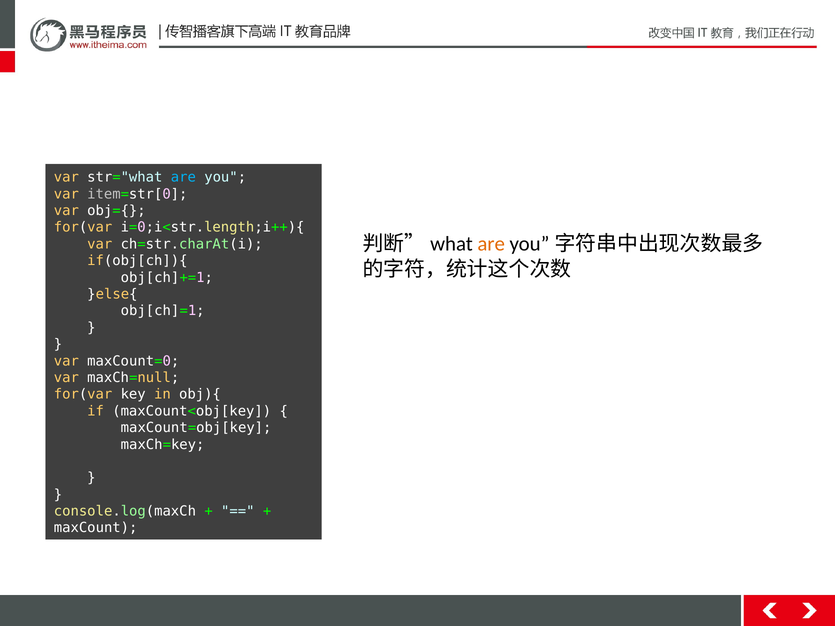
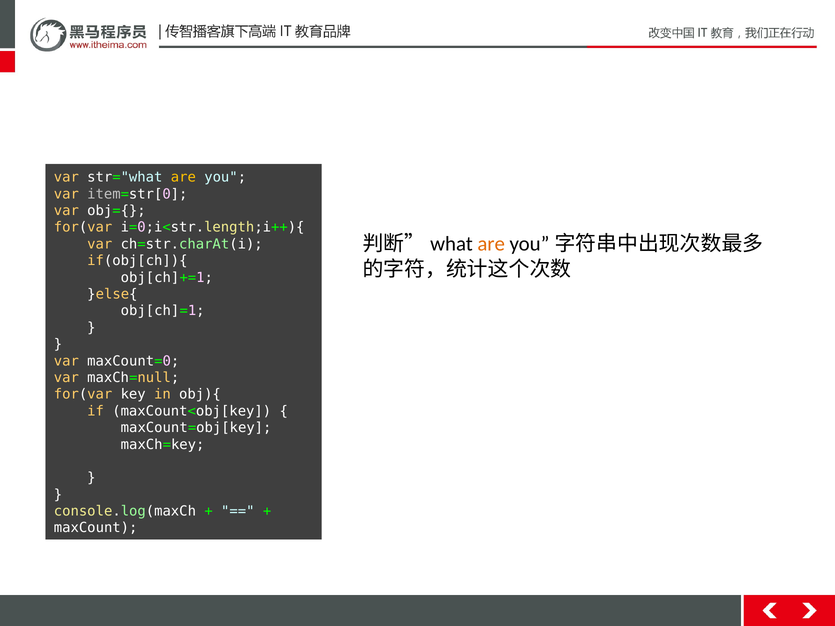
are colour: light blue -> yellow (183, 177)
